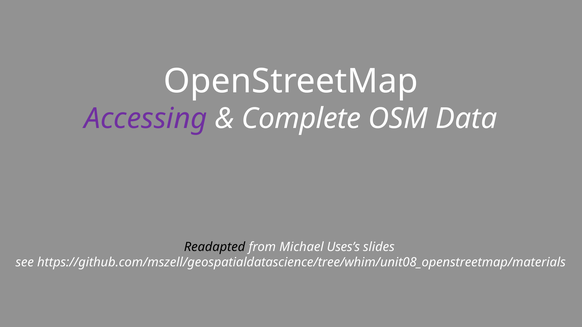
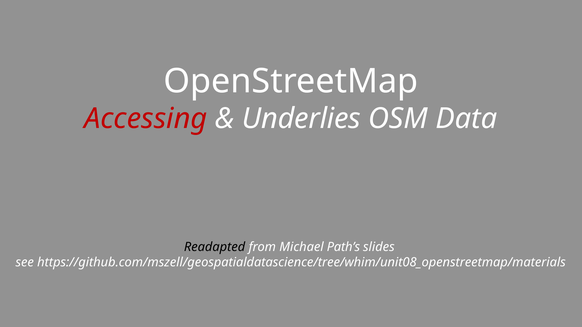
Accessing colour: purple -> red (146, 119)
Complete: Complete -> Underlies (301, 119)
Uses’s: Uses’s -> Path’s (343, 247)
